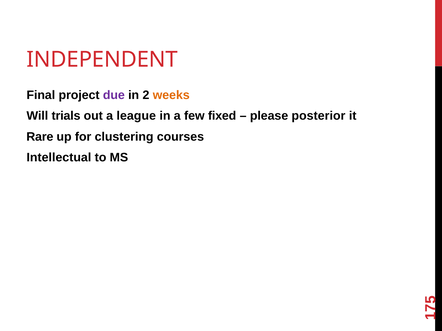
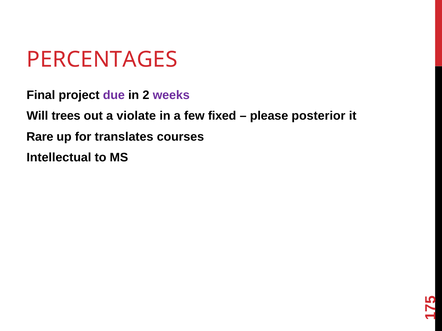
INDEPENDENT: INDEPENDENT -> PERCENTAGES (102, 60)
weeks colour: orange -> purple (171, 95)
trials: trials -> trees (66, 116)
league: league -> violate (136, 116)
clustering: clustering -> translates (124, 137)
